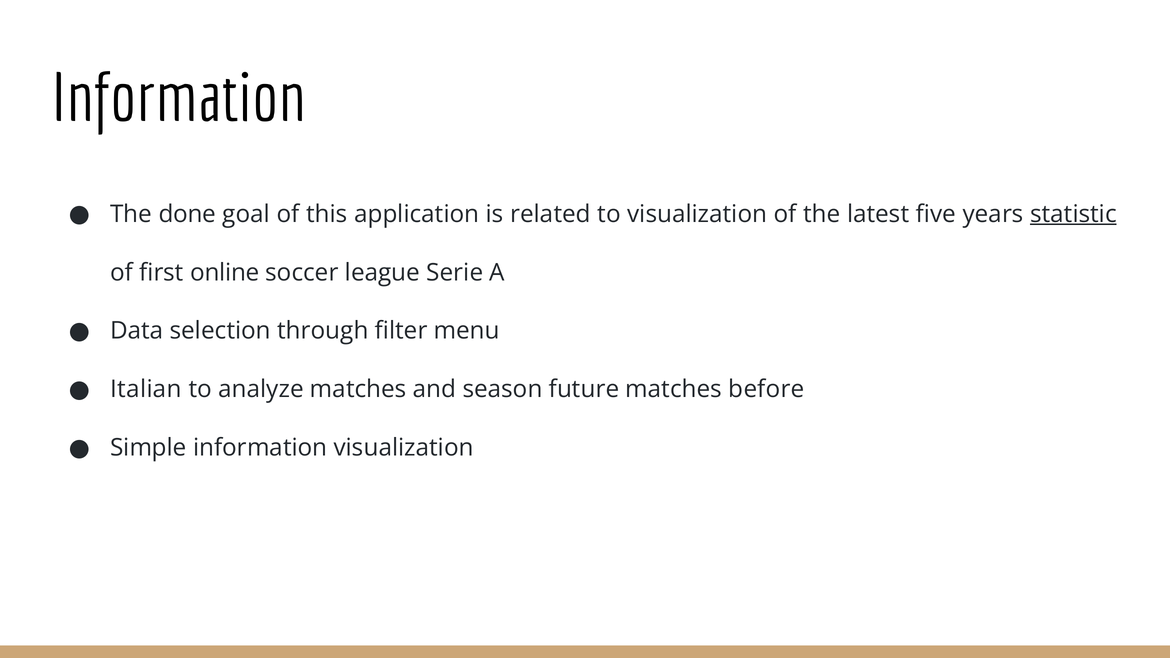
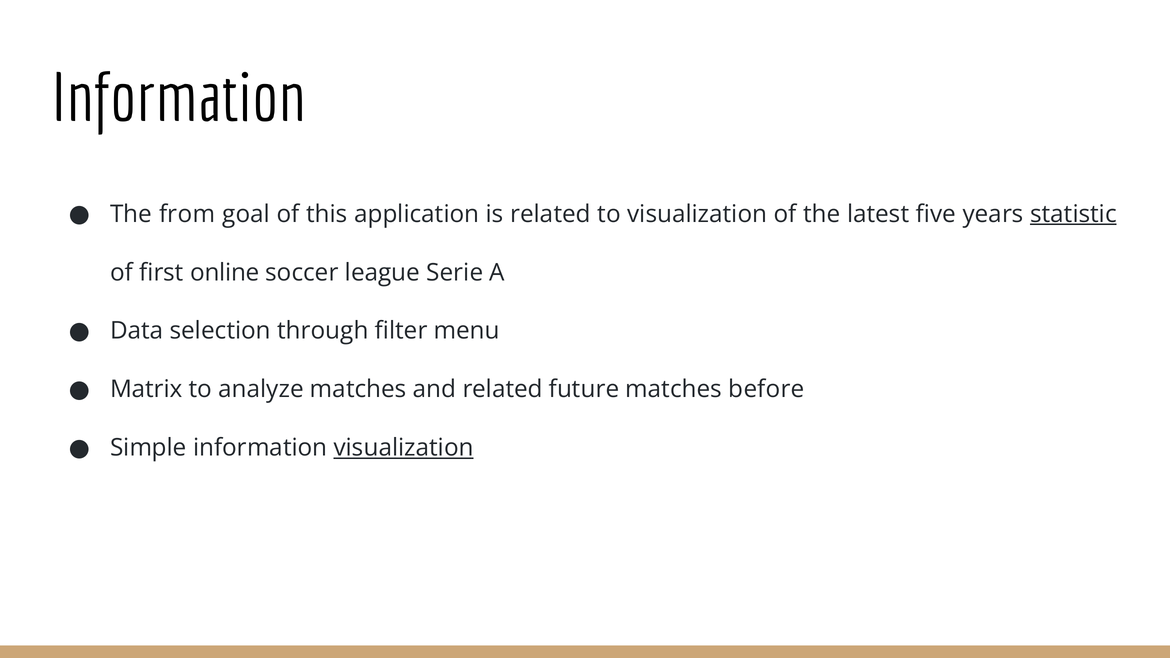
done: done -> from (187, 214)
Italian: Italian -> Matrix (146, 390)
and season: season -> related (503, 390)
visualization underline: none -> present (404, 448)
